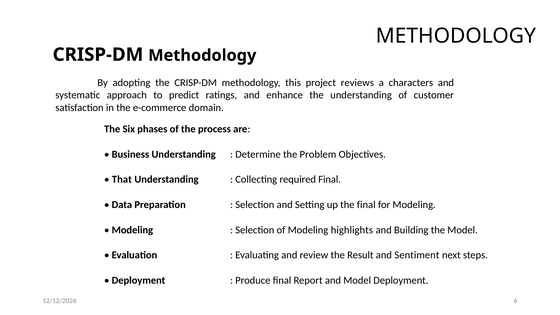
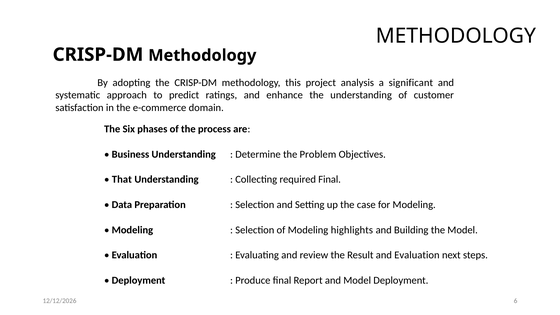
reviews: reviews -> analysis (357, 83)
characters: characters -> significant (411, 83)
the final: final -> case (366, 205)
and Sentiment: Sentiment -> Evaluation (417, 255)
